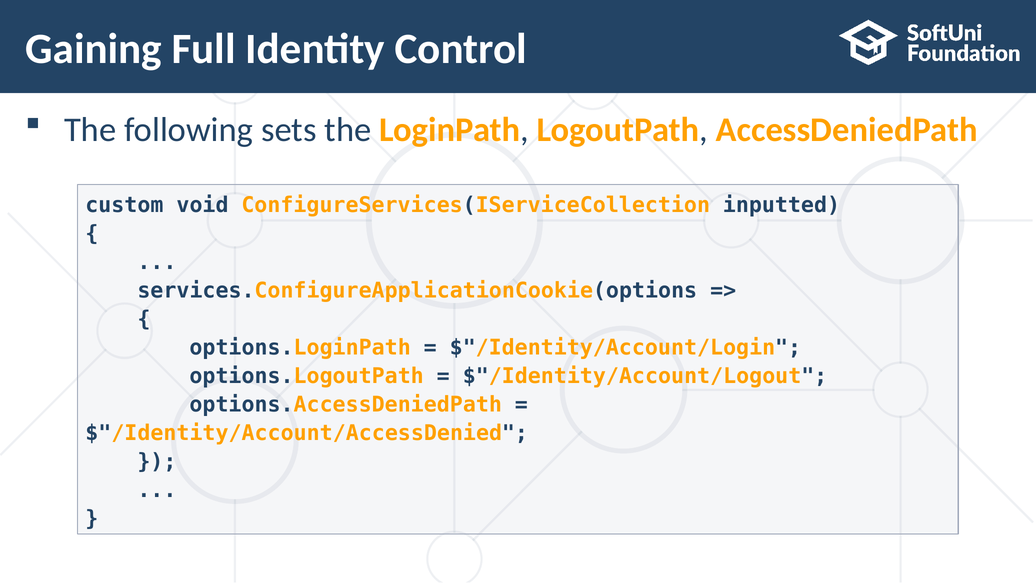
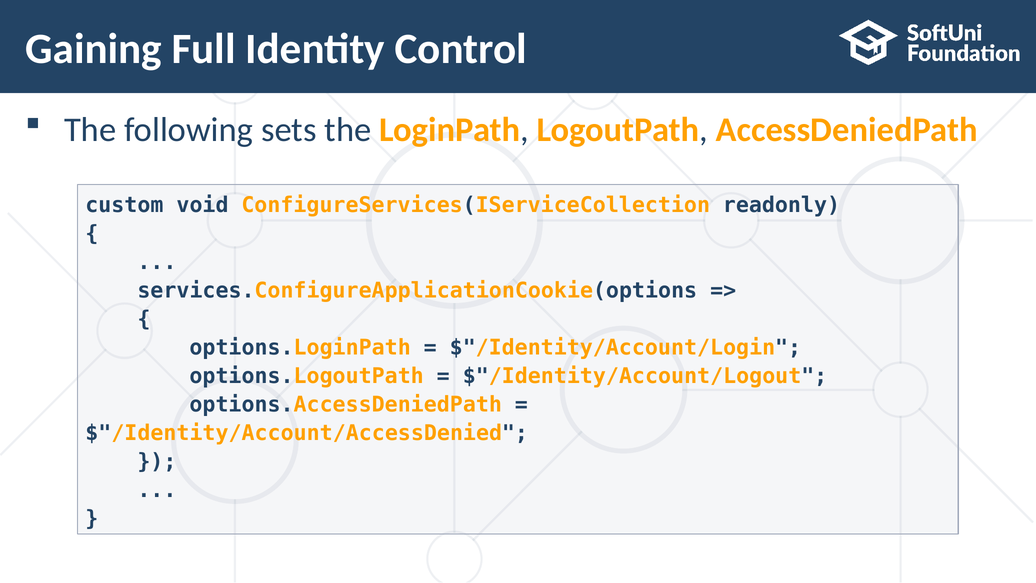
inputted: inputted -> readonly (781, 205)
